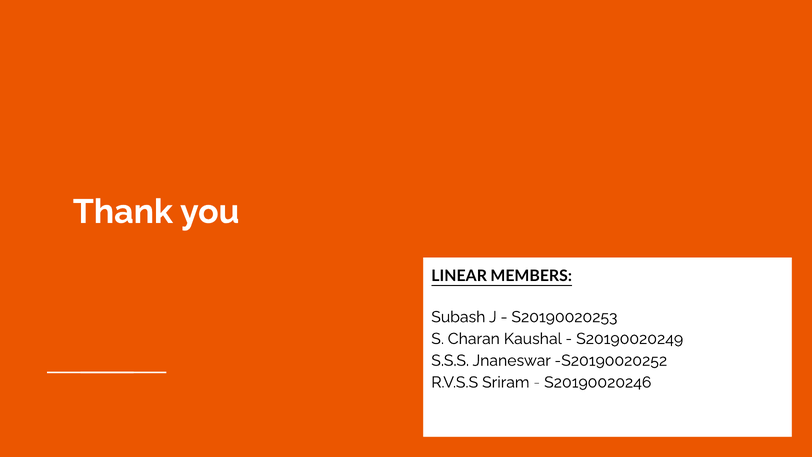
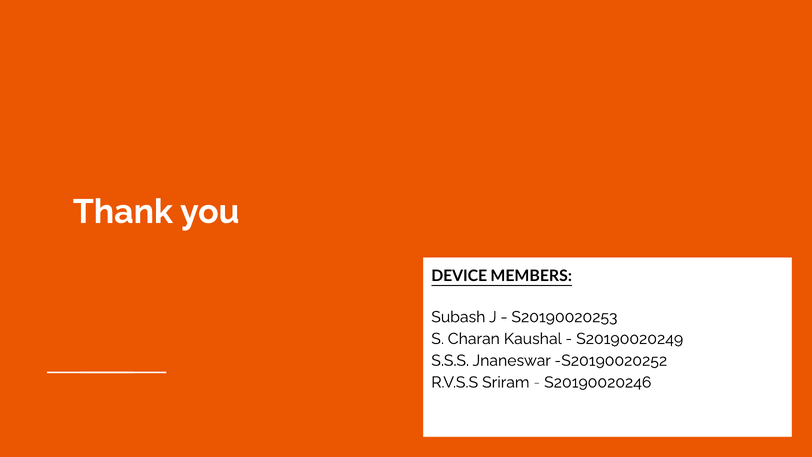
LINEAR: LINEAR -> DEVICE (459, 276)
